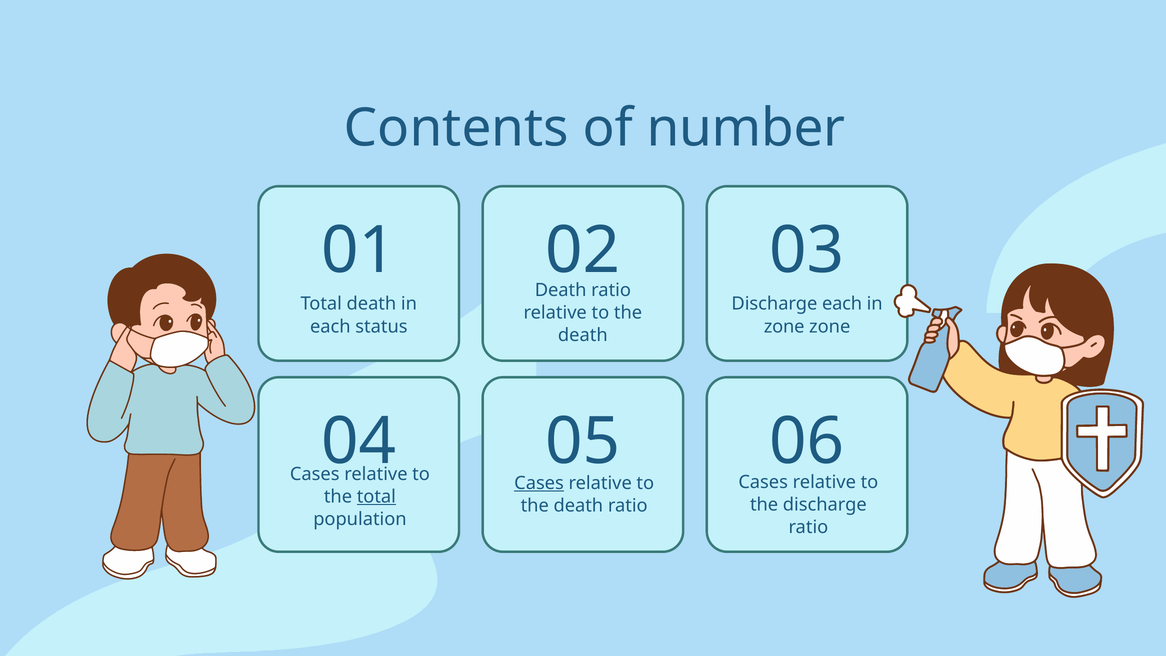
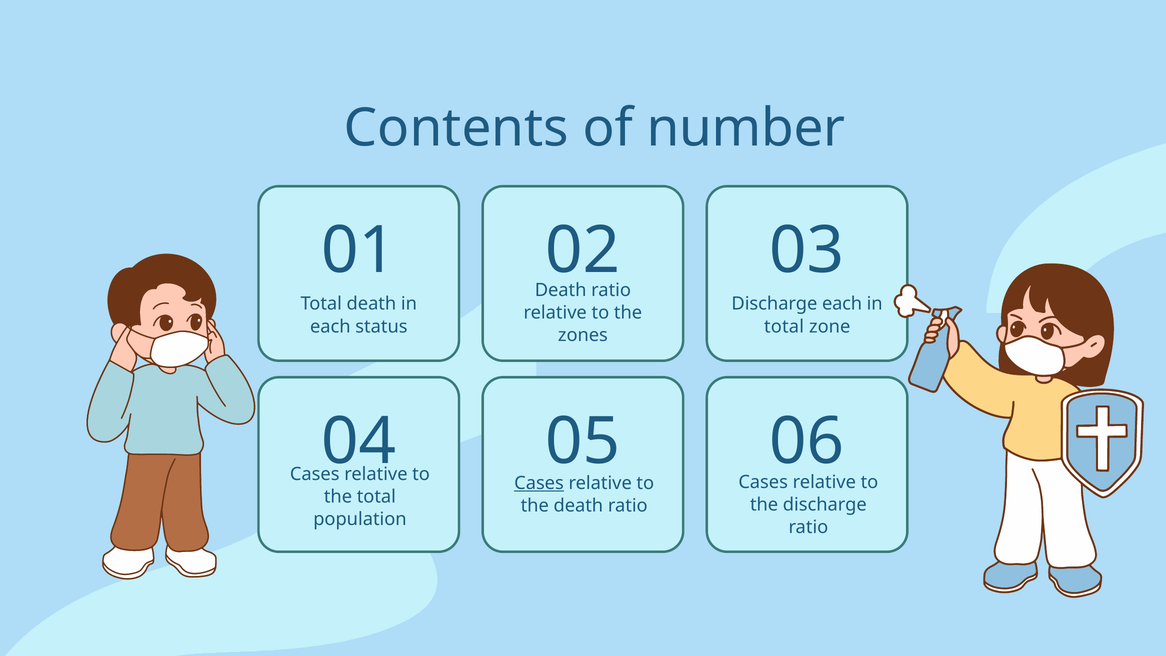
zone: zone -> total (784, 327)
death: death -> zones (583, 335)
total underline: present -> none (376, 497)
